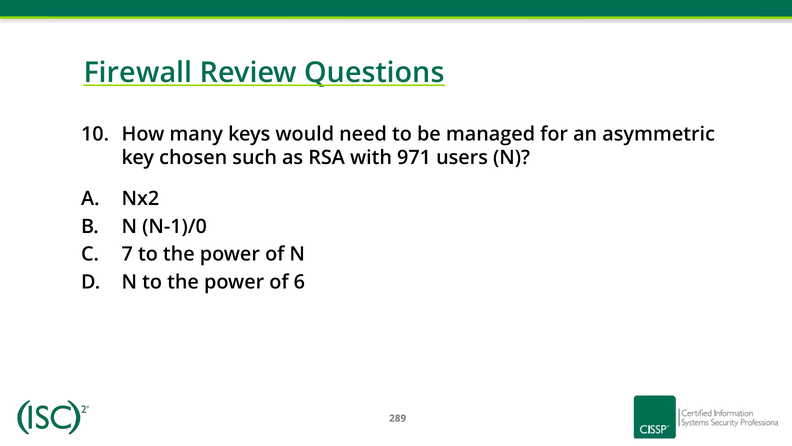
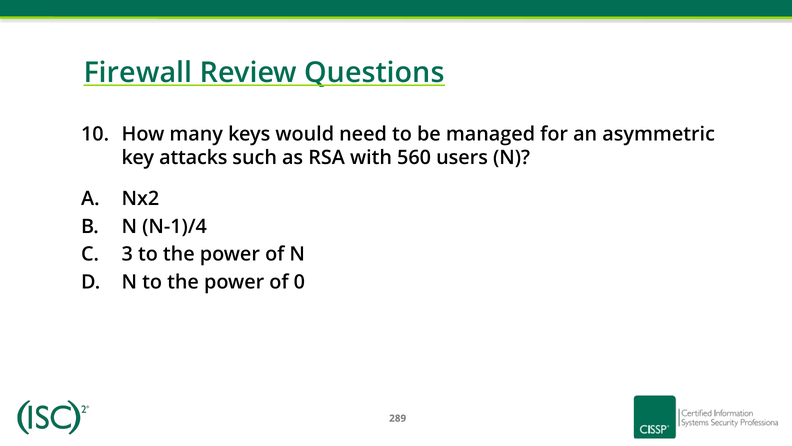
chosen: chosen -> attacks (193, 158)
971: 971 -> 560 (414, 158)
N-1)/0: N-1)/0 -> N-1)/4 (175, 226)
7: 7 -> 3 (127, 254)
6: 6 -> 0 (299, 282)
